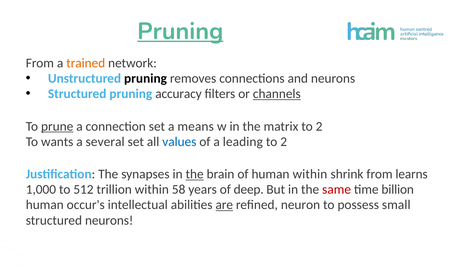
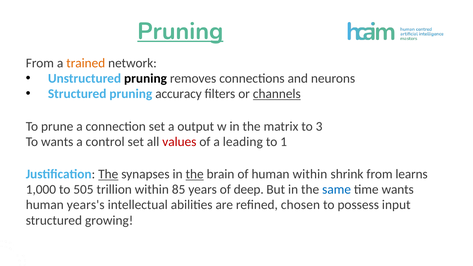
prune underline: present -> none (57, 126)
means: means -> output (196, 126)
matrix to 2: 2 -> 3 (319, 126)
several: several -> control (105, 142)
values colour: blue -> red (179, 142)
2: 2 -> 1 (284, 142)
The underline: none -> present (108, 174)
512: 512 -> 505 (83, 190)
58: 58 -> 85 (179, 190)
same colour: red -> blue (337, 190)
time billion: billion -> wants (398, 190)
occur's: occur's -> years's (86, 205)
are underline: present -> none (224, 205)
neuron: neuron -> chosen (300, 205)
small: small -> input (396, 205)
structured neurons: neurons -> growing (109, 220)
